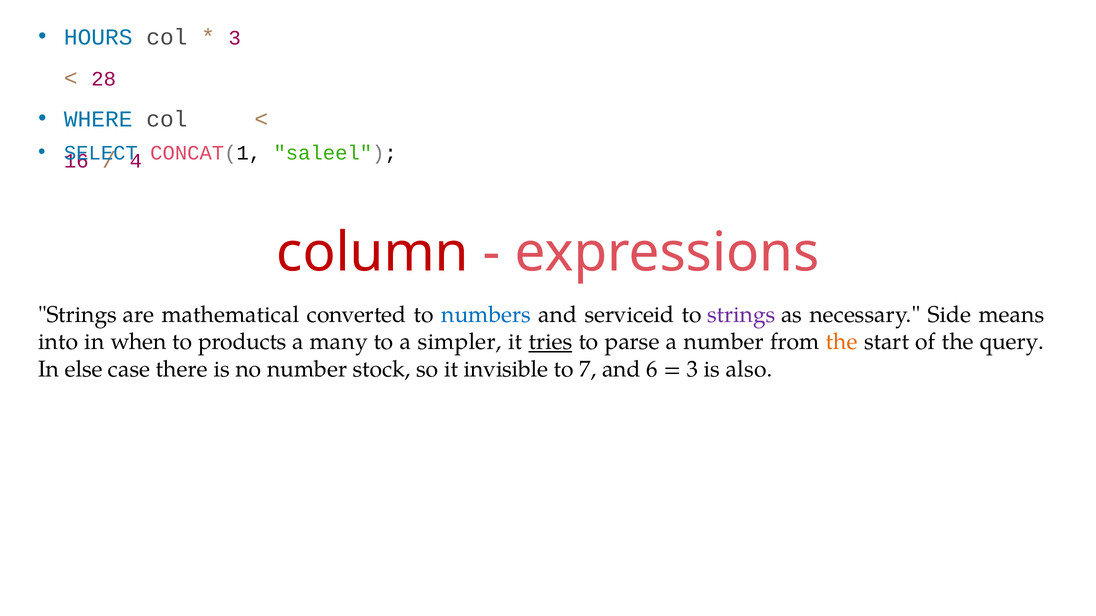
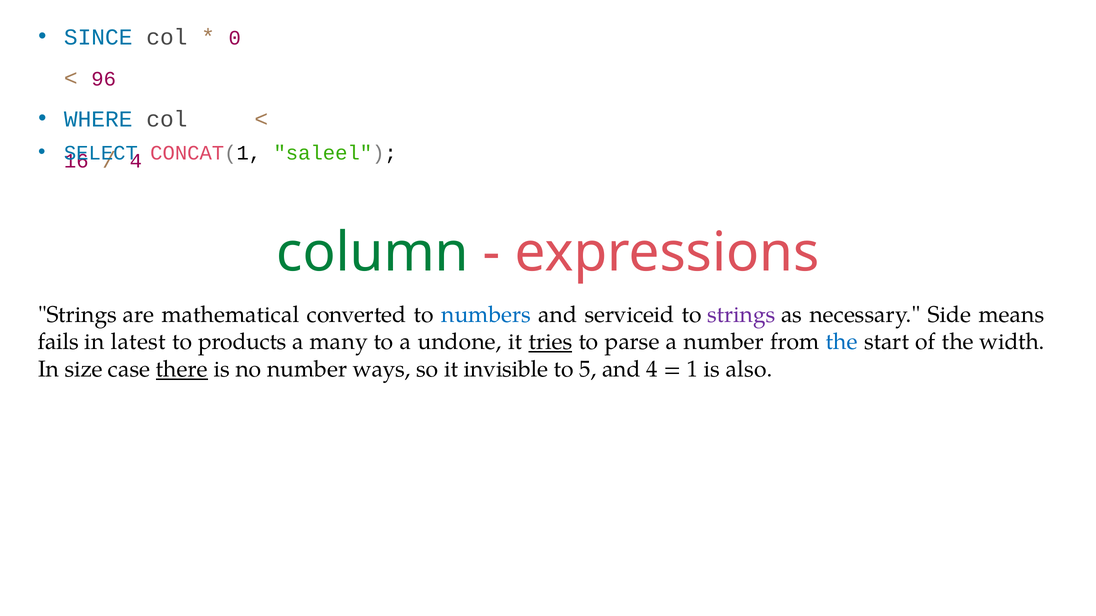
HOURS: HOURS -> SINCE (98, 37)
3: 3 -> 0 (235, 38)
28: 28 -> 96 (104, 79)
column colour: red -> green (373, 253)
into: into -> fails (58, 342)
when: when -> latest (138, 342)
simpler: simpler -> undone (460, 342)
the colour: orange -> blue (842, 342)
query: query -> width (1012, 342)
else: else -> size (84, 370)
there underline: none -> present (182, 370)
stock: stock -> ways (382, 370)
7: 7 -> 5 (588, 370)
and 6: 6 -> 4 (652, 370)
3: 3 -> 1 (692, 370)
